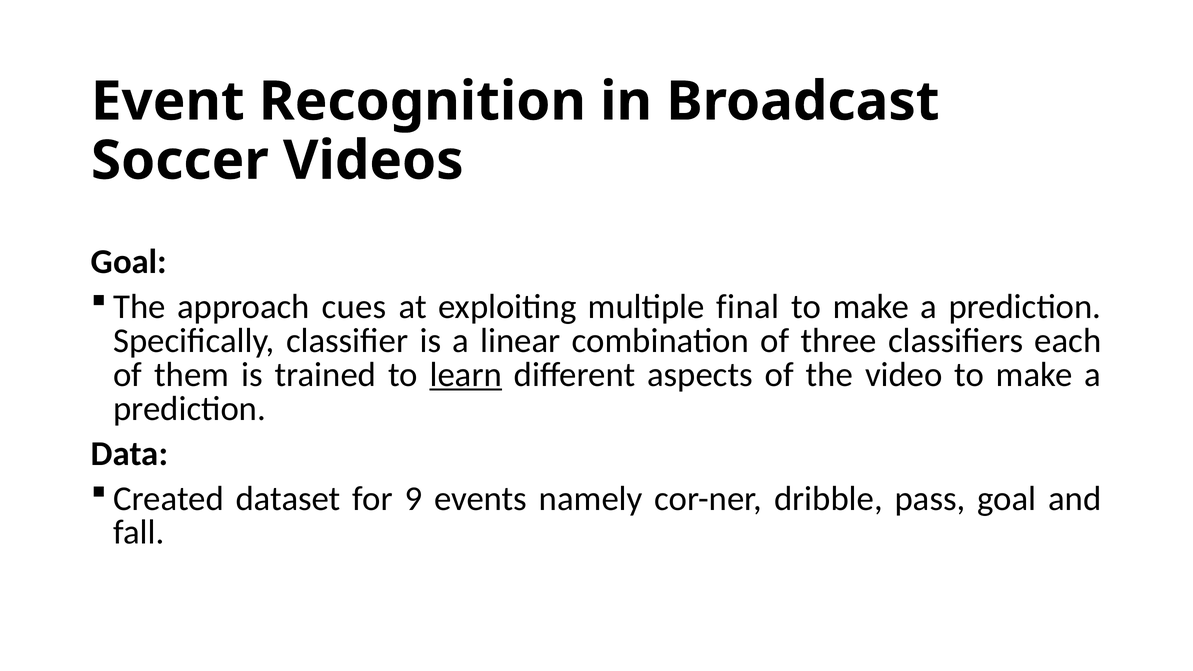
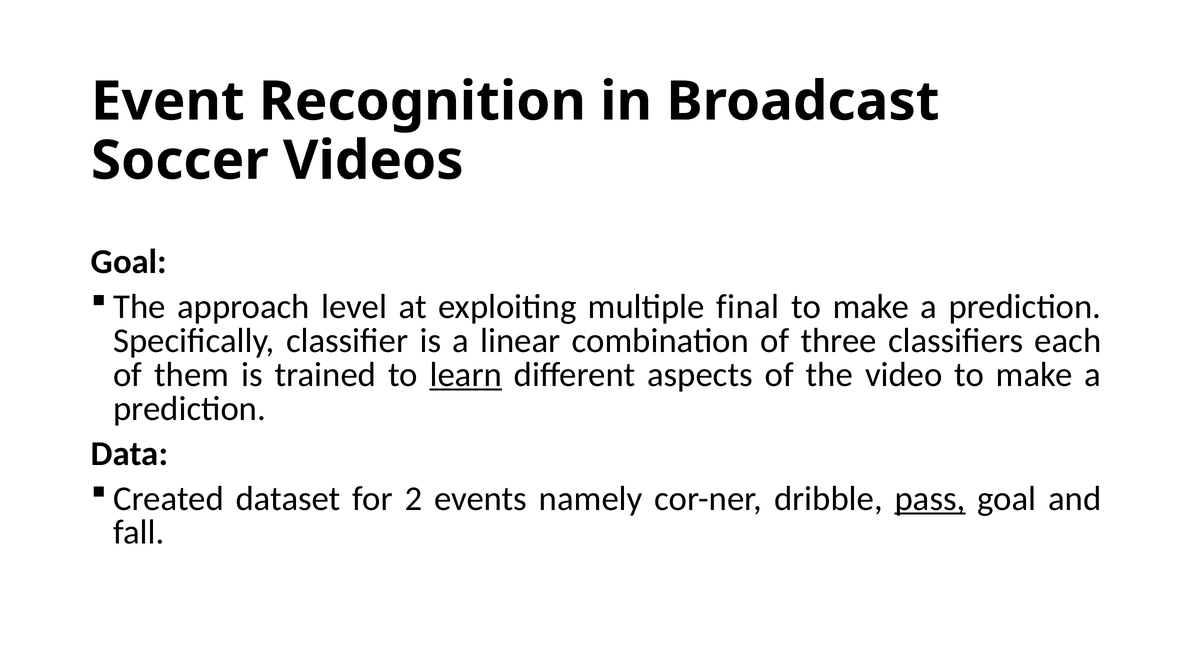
cues: cues -> level (354, 307)
9: 9 -> 2 (413, 499)
pass underline: none -> present (930, 499)
